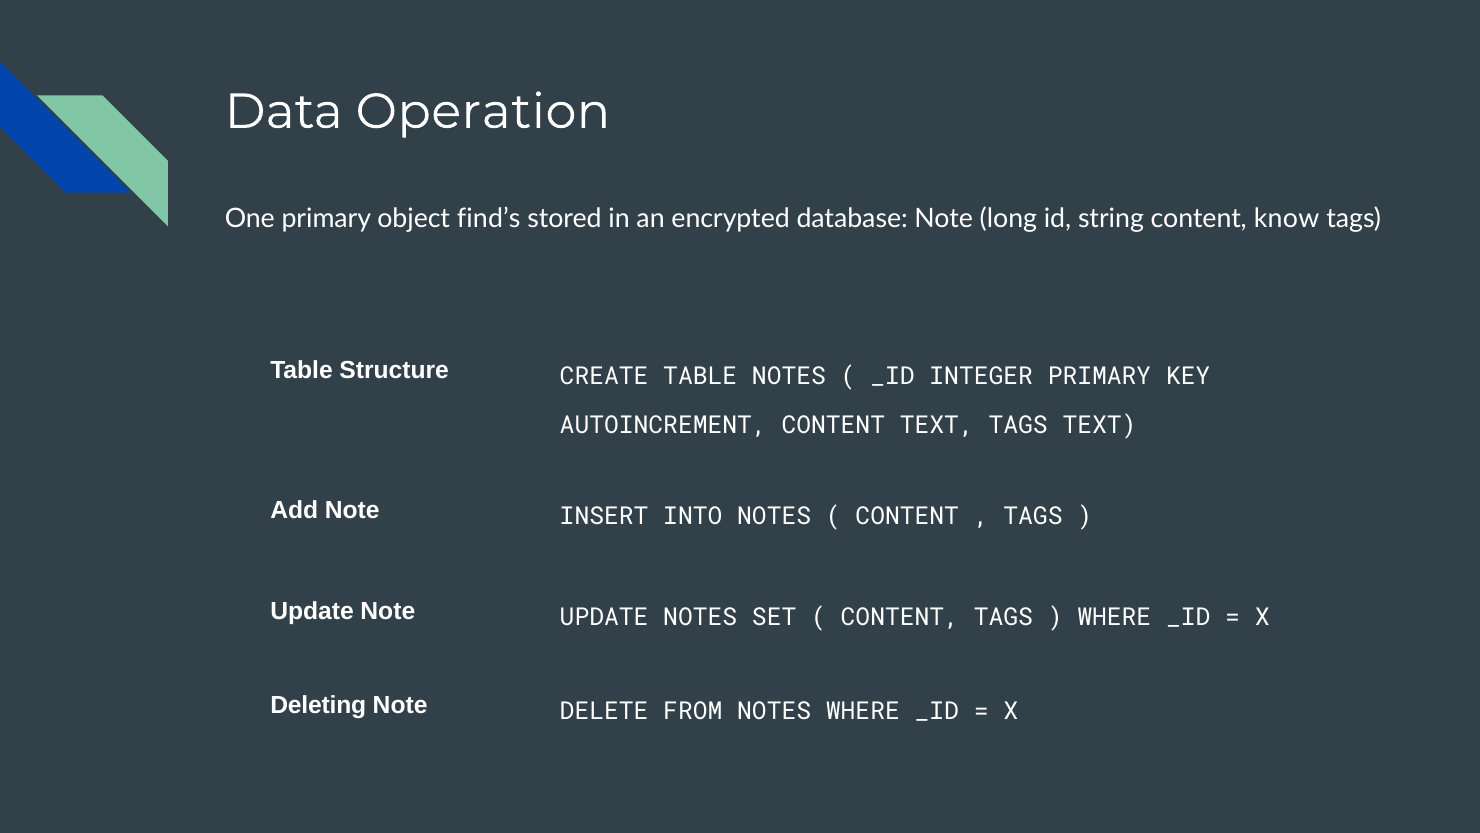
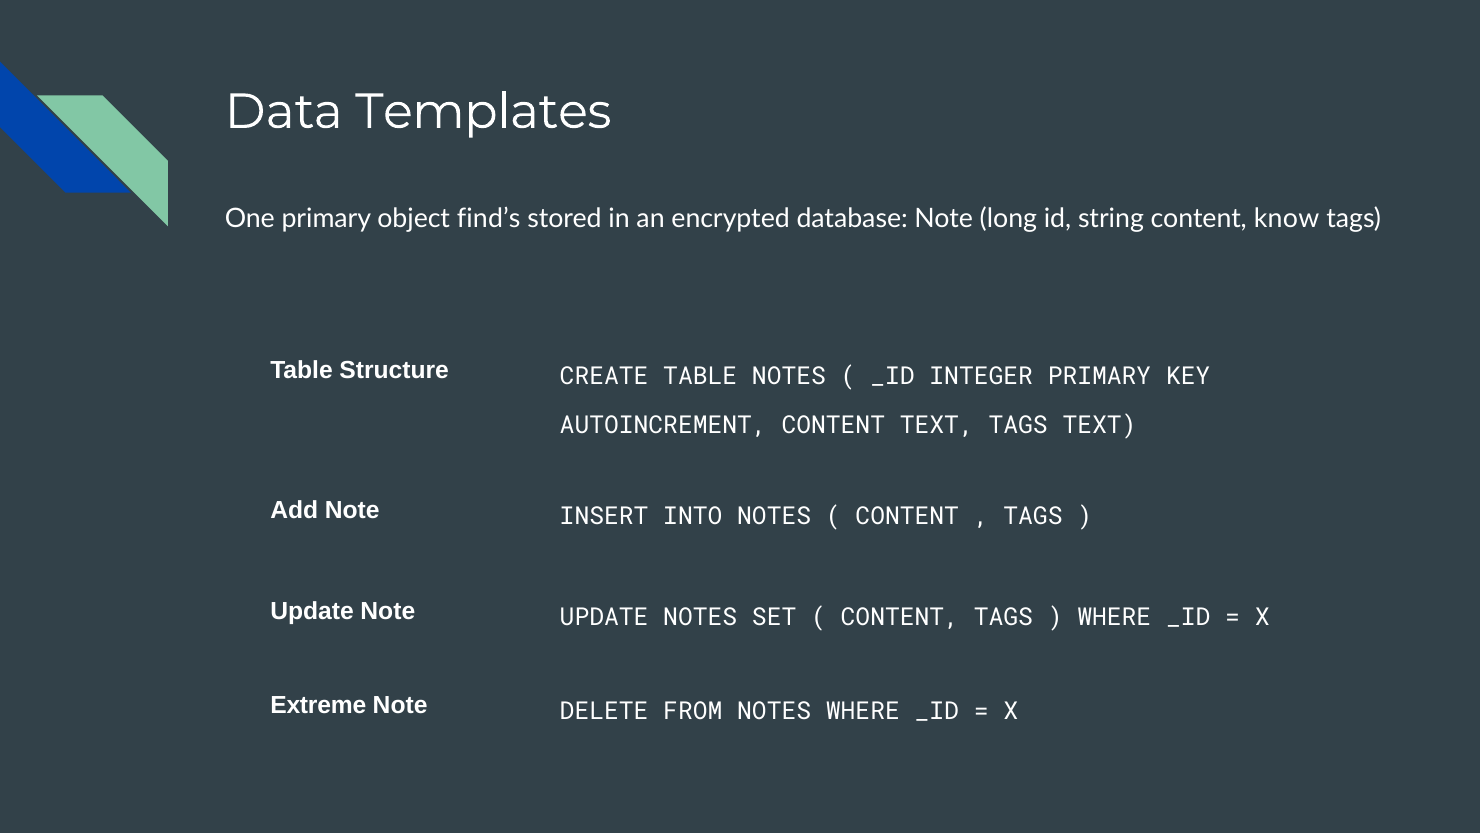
Operation: Operation -> Templates (483, 112)
Deleting: Deleting -> Extreme (318, 705)
